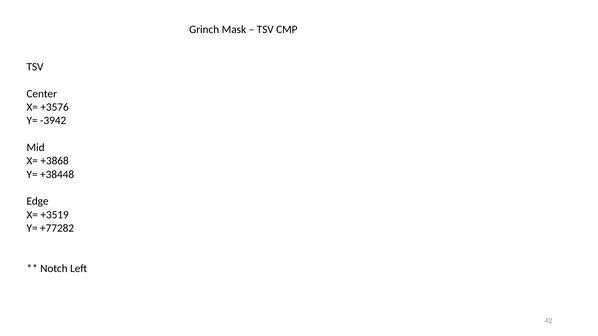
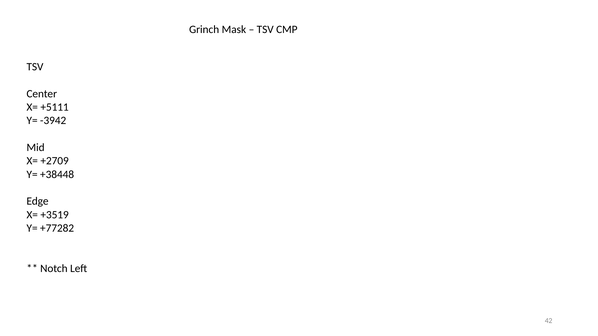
+3576: +3576 -> +5111 (55, 107)
+3868: +3868 -> +2709 (55, 161)
